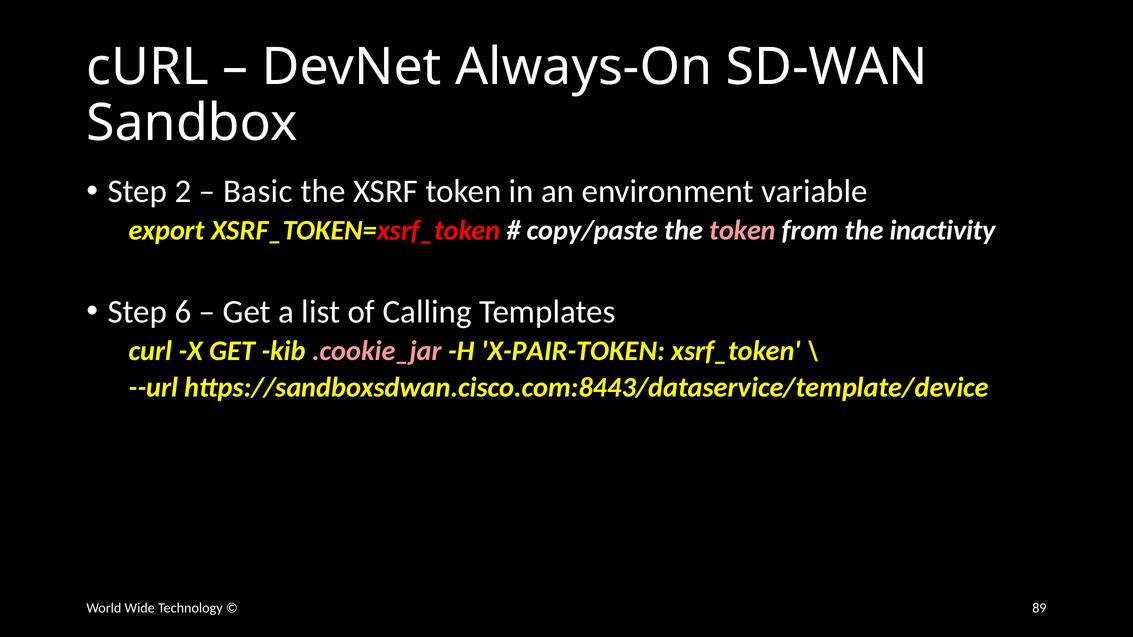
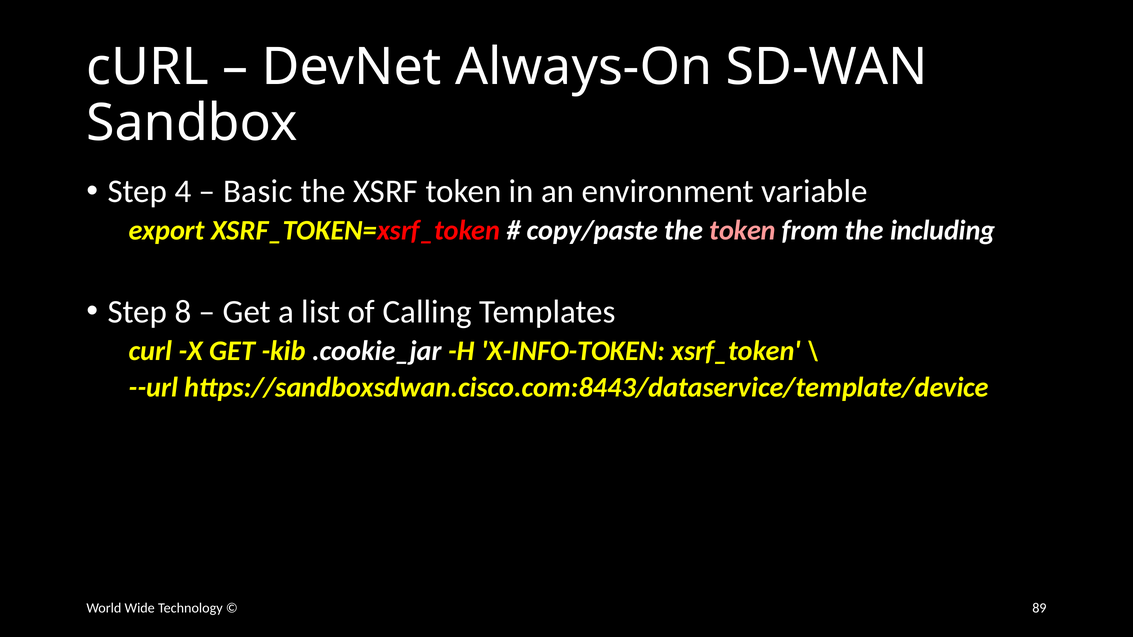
2: 2 -> 4 (183, 191)
inactivity: inactivity -> including (943, 231)
6: 6 -> 8 (183, 312)
.cookie_jar colour: pink -> white (377, 351)
X-PAIR-TOKEN: X-PAIR-TOKEN -> X-INFO-TOKEN (573, 351)
